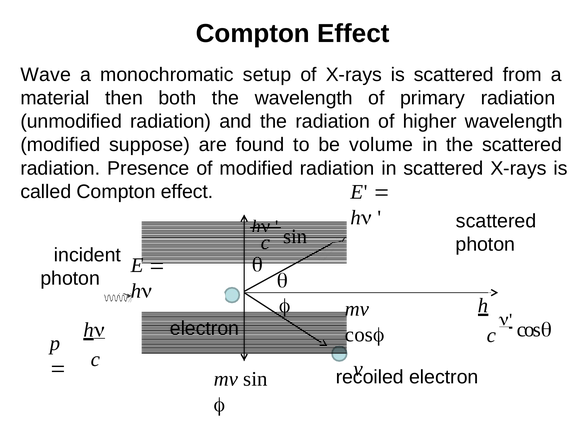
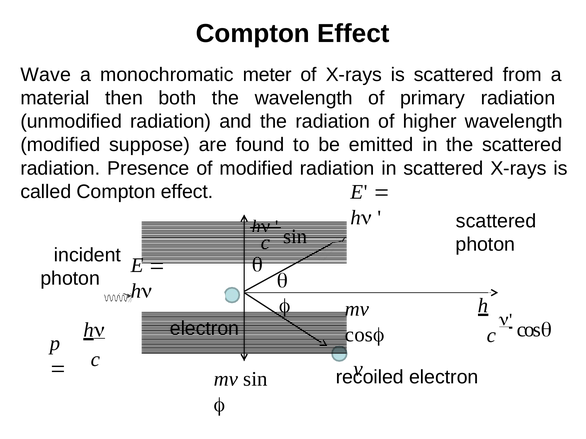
setup: setup -> meter (267, 75)
volume: volume -> emitted (381, 145)
